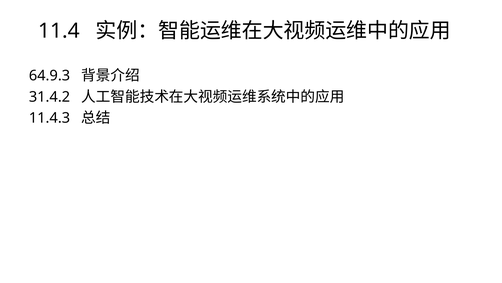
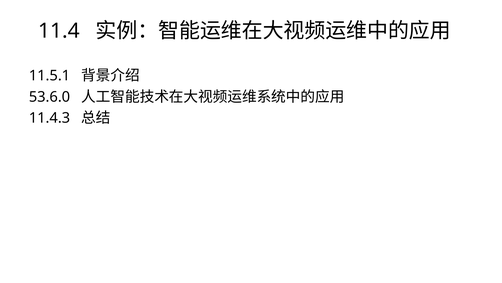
64.9.3: 64.9.3 -> 11.5.1 (49, 76)
31.4.2: 31.4.2 -> 53.6.0 (49, 97)
